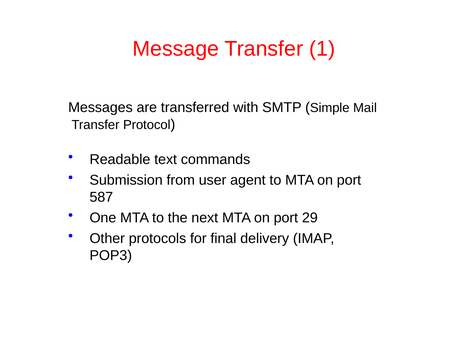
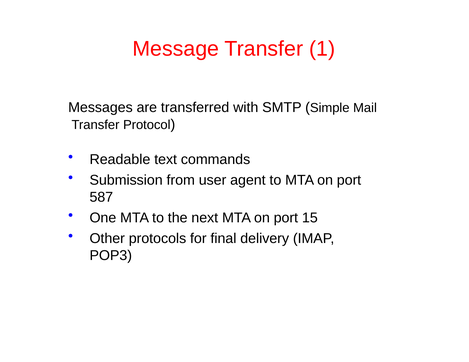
29: 29 -> 15 (310, 218)
